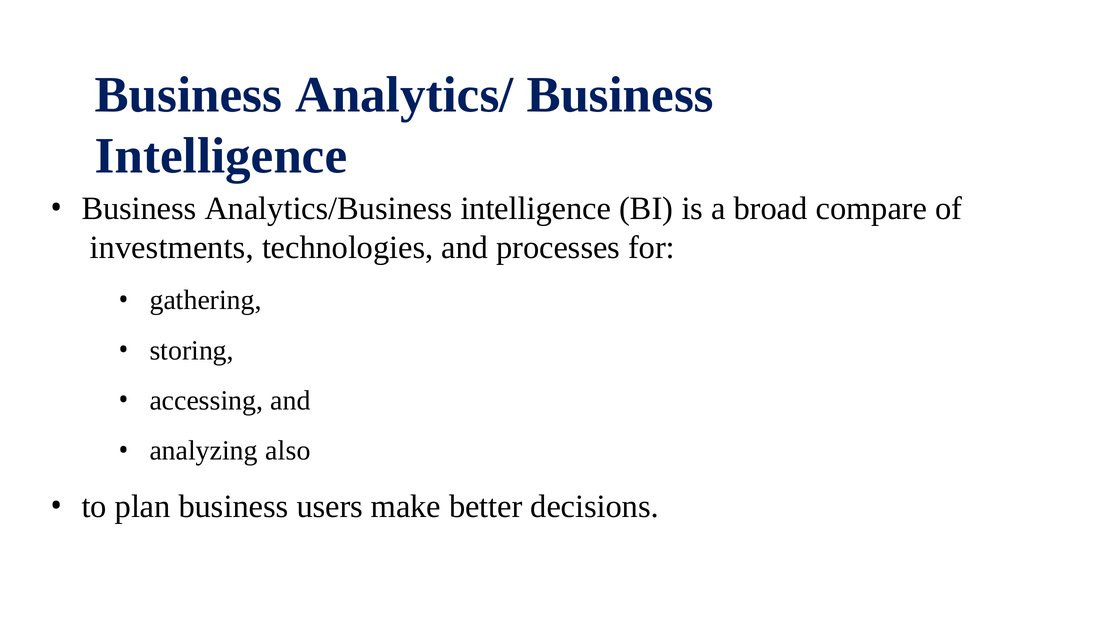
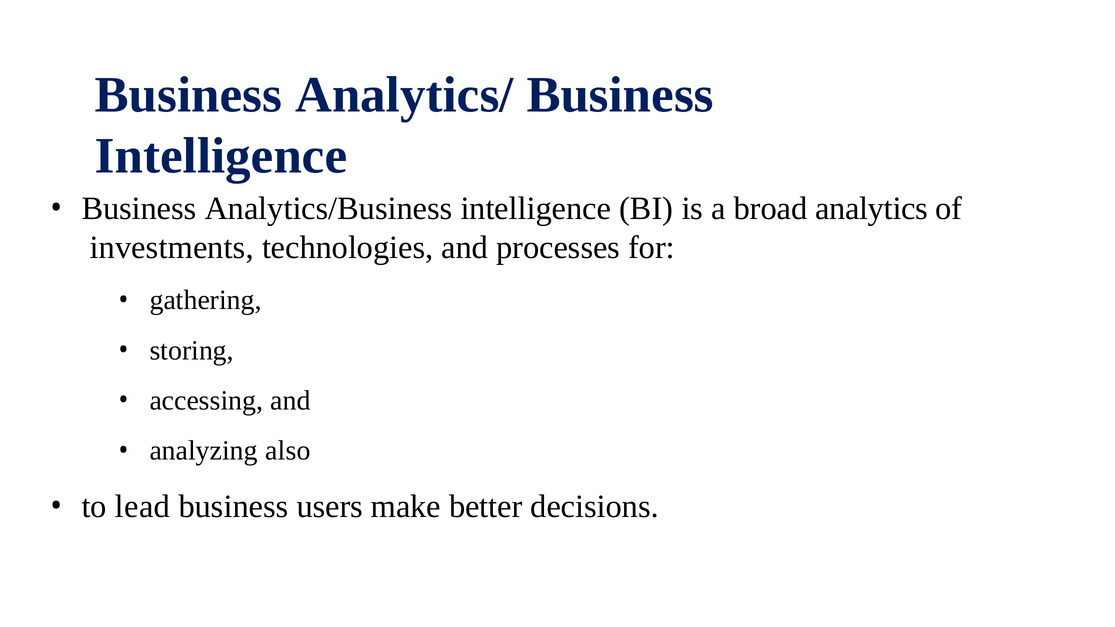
compare: compare -> analytics (872, 208)
plan: plan -> lead (142, 507)
